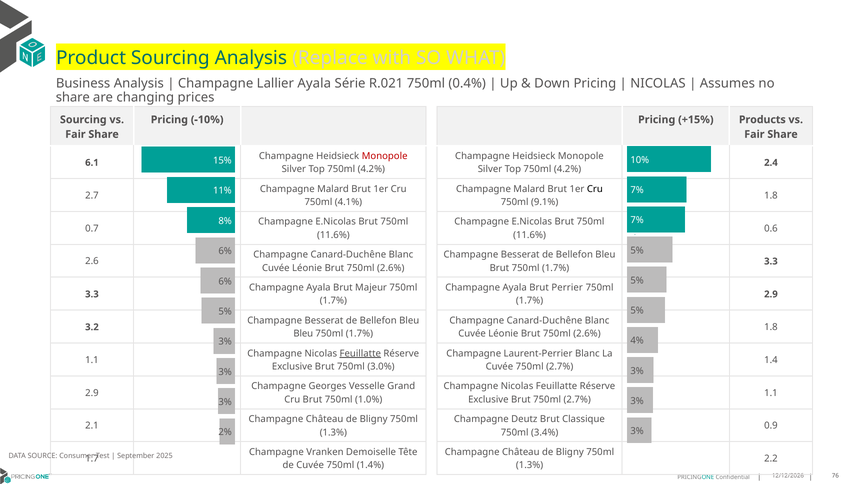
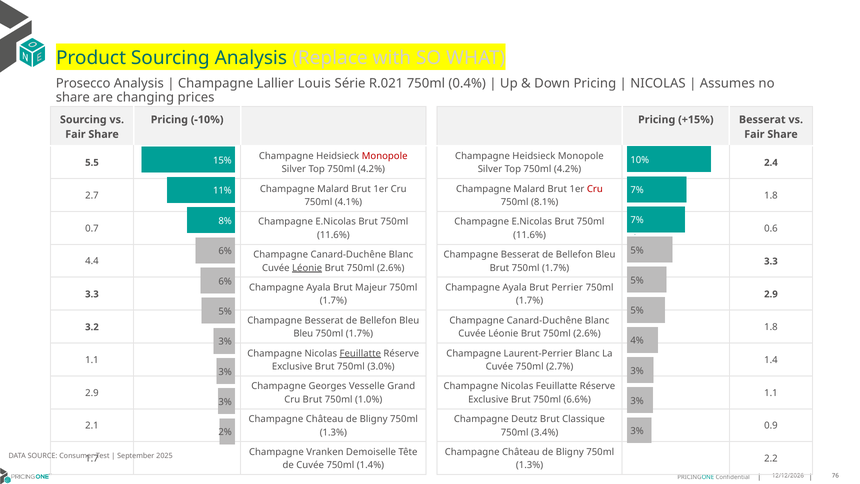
Business: Business -> Prosecco (83, 83)
Lallier Ayala: Ayala -> Louis (314, 83)
+15% Products: Products -> Besserat (762, 120)
6.1: 6.1 -> 5.5 (92, 163)
Cru colour: black -> red (595, 189)
9.1%: 9.1% -> 8.1% (545, 202)
2.6: 2.6 -> 4.4 (92, 261)
Léonie underline: none -> present (307, 268)
Brut 750ml 2.7%: 2.7% -> 6.6% (577, 399)
